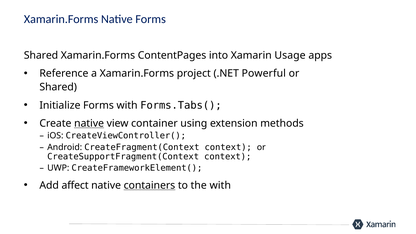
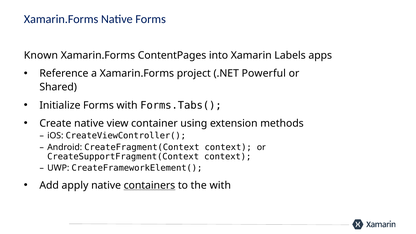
Shared: Shared -> Known (41, 55)
Usage: Usage -> Labels (290, 55)
native underline: present -> none (89, 123)
affect: affect -> apply (75, 185)
